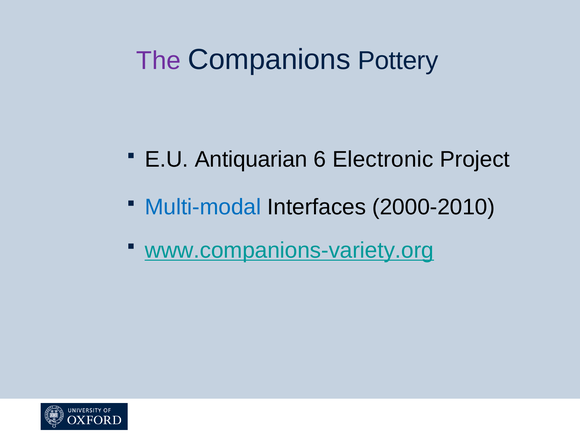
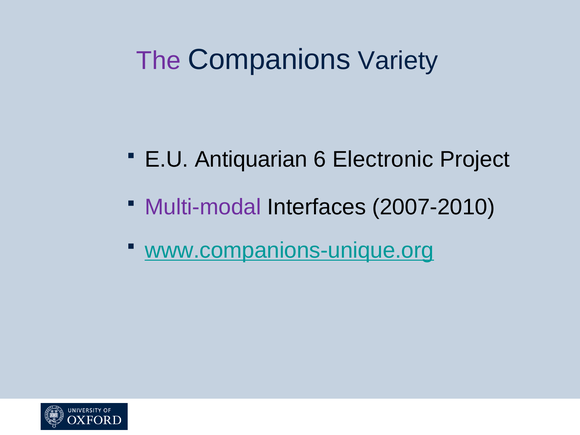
Pottery: Pottery -> Variety (398, 61)
Multi-modal colour: blue -> purple (203, 207)
2000-2010: 2000-2010 -> 2007-2010 (434, 207)
www.companions-variety.org: www.companions-variety.org -> www.companions-unique.org (289, 250)
